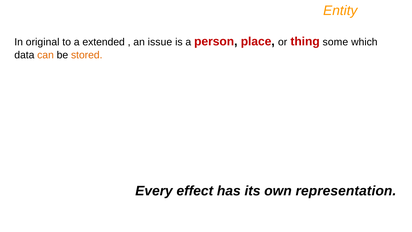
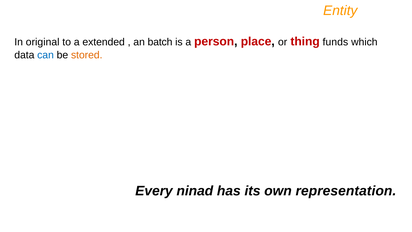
issue: issue -> batch (160, 42)
some: some -> funds (335, 42)
can colour: orange -> blue (46, 55)
effect: effect -> ninad (195, 191)
